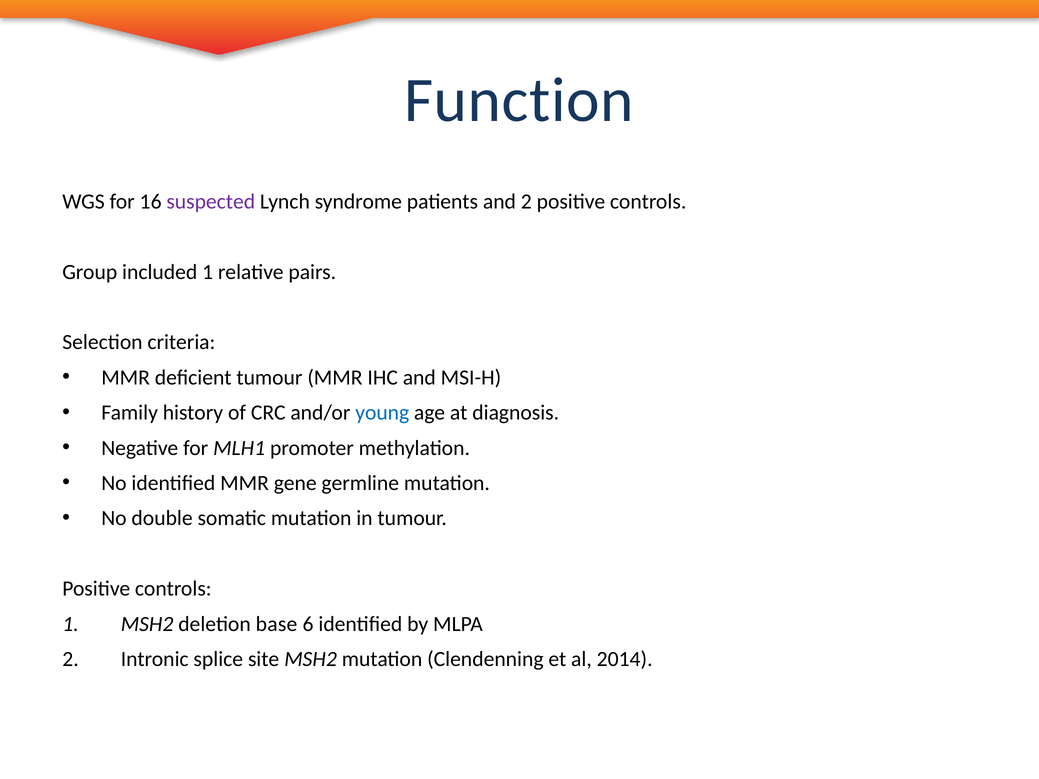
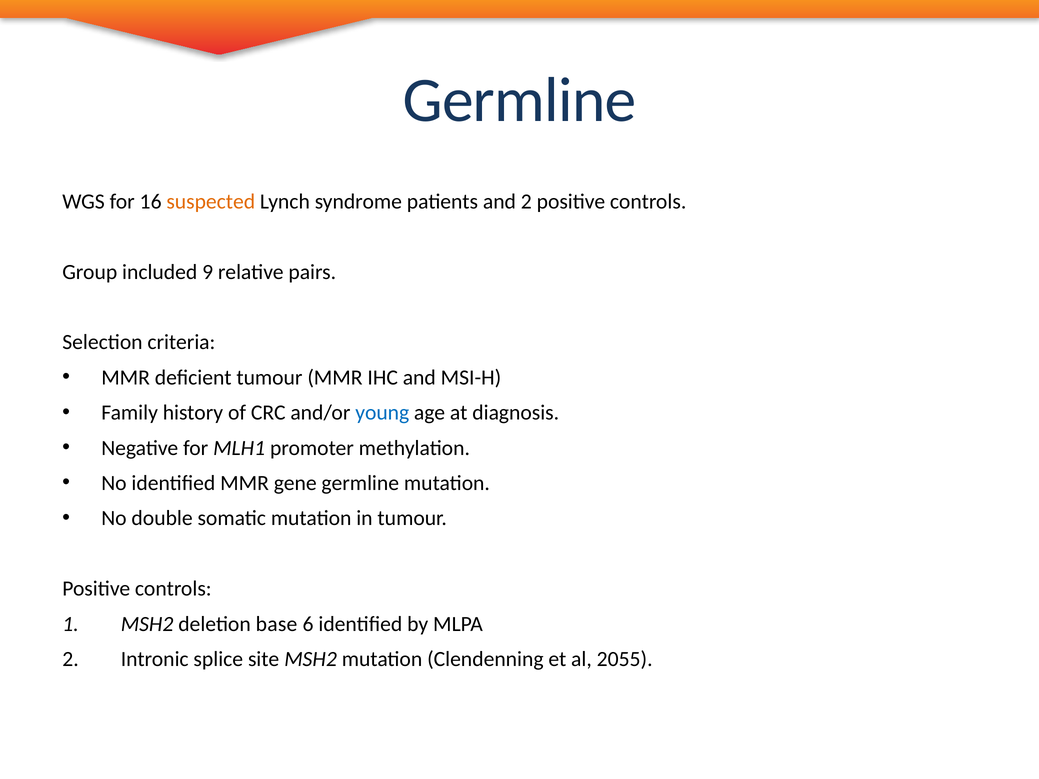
Function: Function -> Germline (520, 101)
suspected colour: purple -> orange (211, 202)
included 1: 1 -> 9 (208, 272)
2014: 2014 -> 2055 (625, 659)
